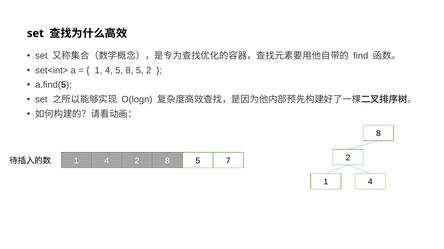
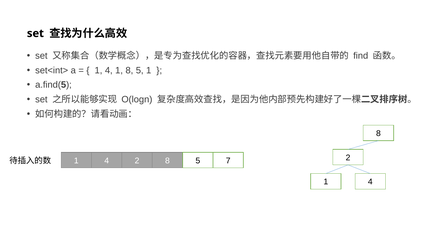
4 5: 5 -> 1 (119, 71)
5 2: 2 -> 1 (149, 71)
